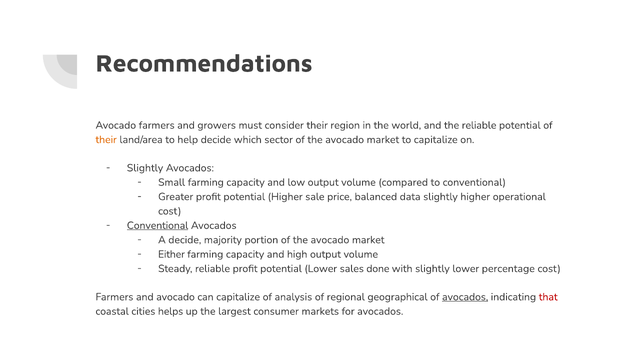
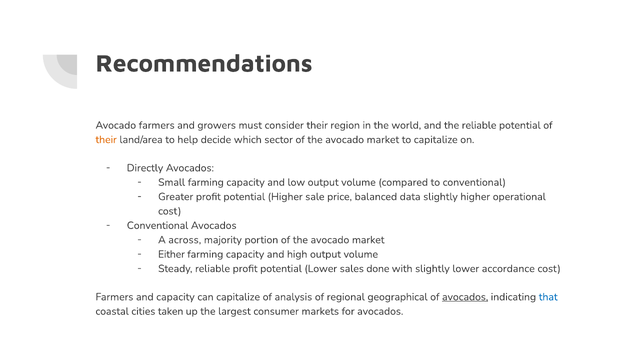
Slightly: Slightly -> Directly (145, 168)
Conventional underline: present -> none (158, 226)
A decide: decide -> across (185, 240)
percentage: percentage -> accordance (508, 269)
and avocado: avocado -> capacity (175, 297)
that colour: red -> blue (548, 297)
helps: helps -> taken (171, 311)
